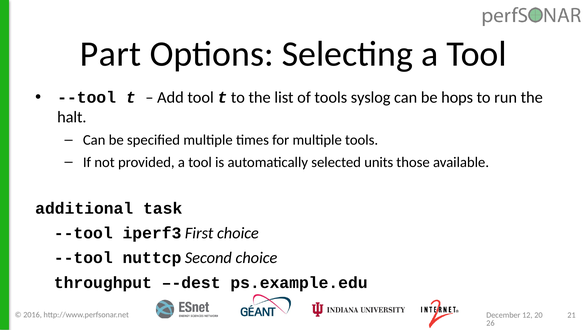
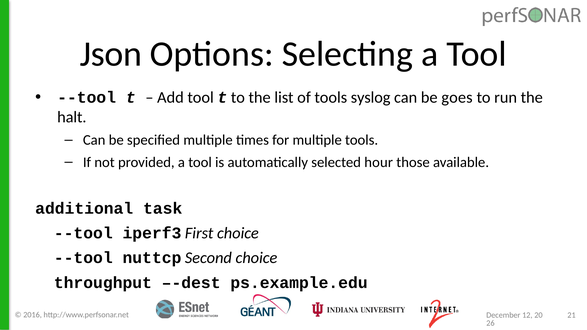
Part: Part -> Json (111, 54)
hops: hops -> goes (457, 98)
units: units -> hour (379, 162)
